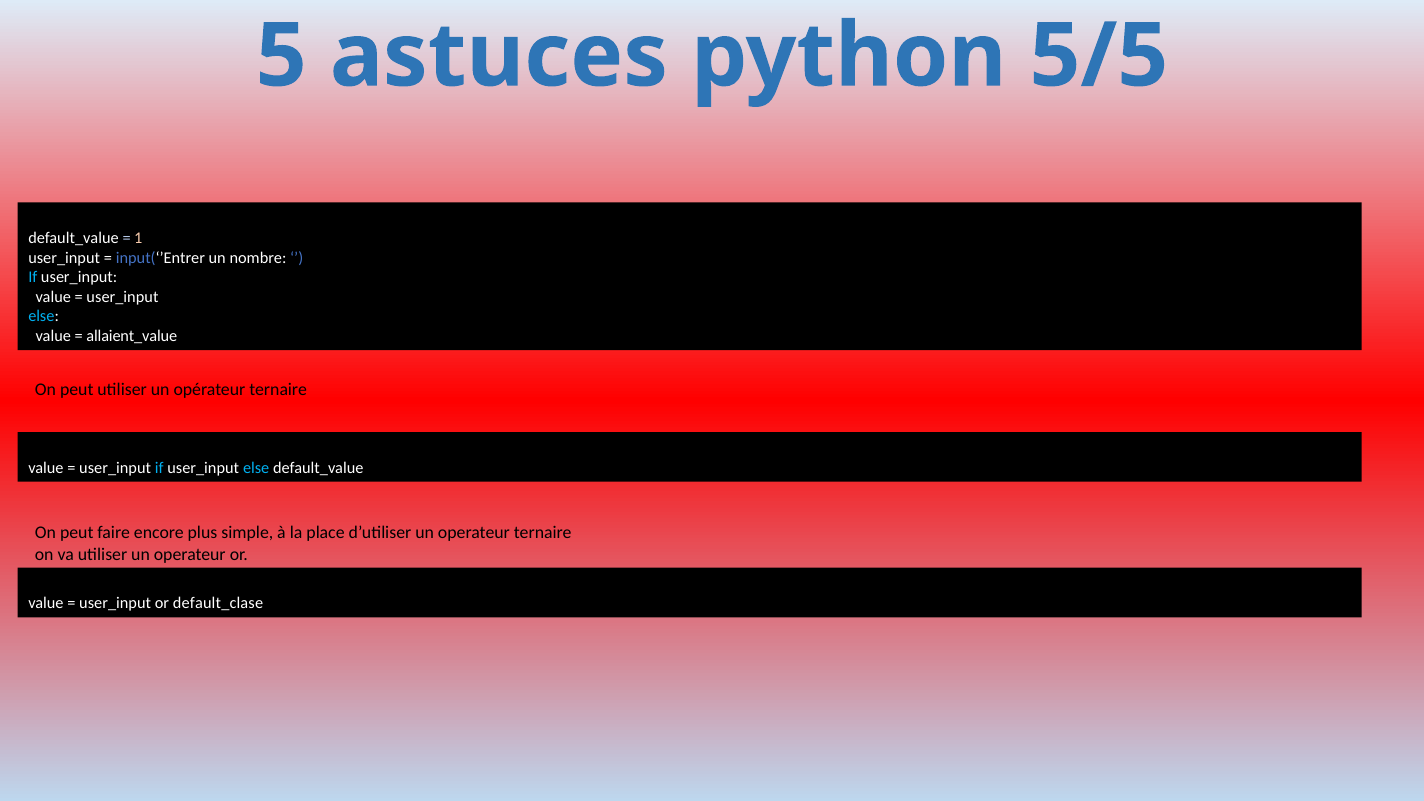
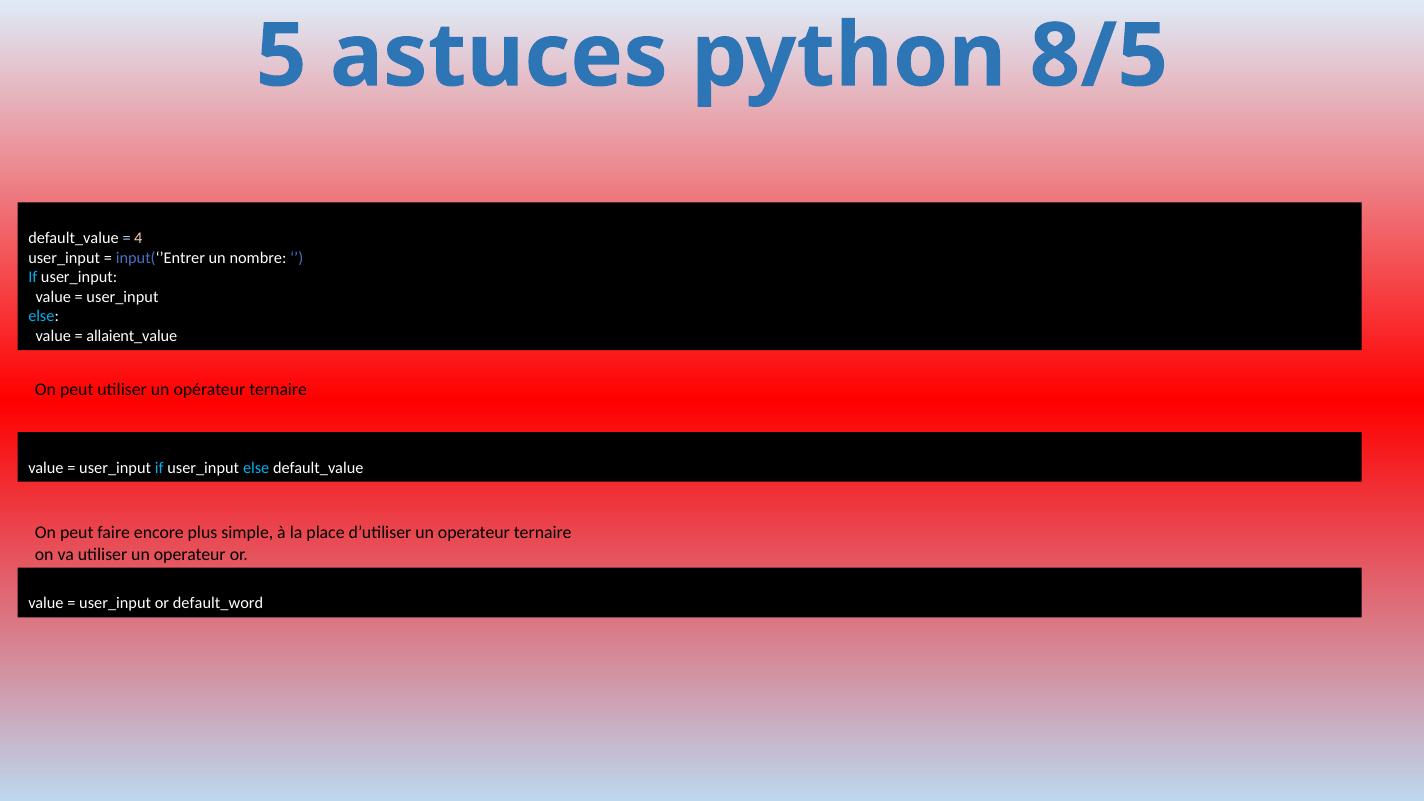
5/5: 5/5 -> 8/5 (1099, 56)
1: 1 -> 4 (138, 238)
default_clase: default_clase -> default_word (218, 603)
